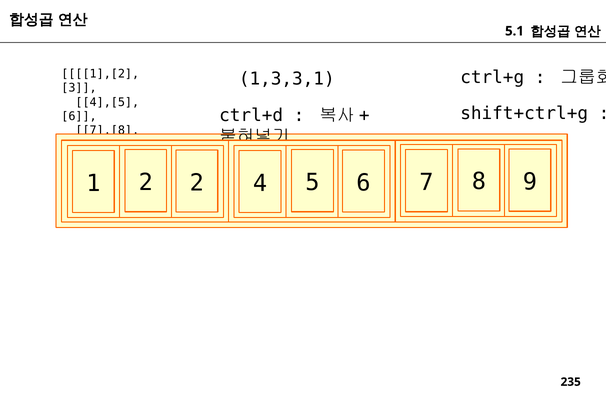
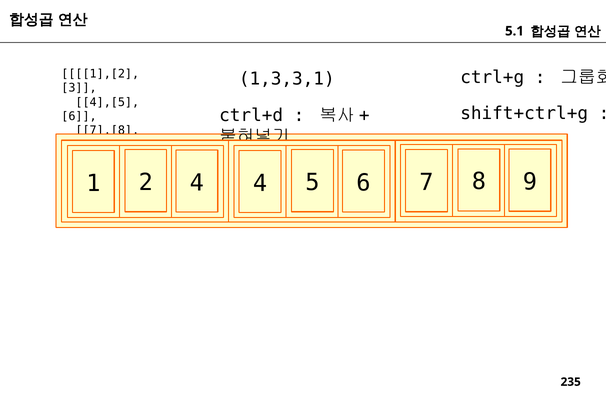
2 2: 2 -> 4 (197, 183)
